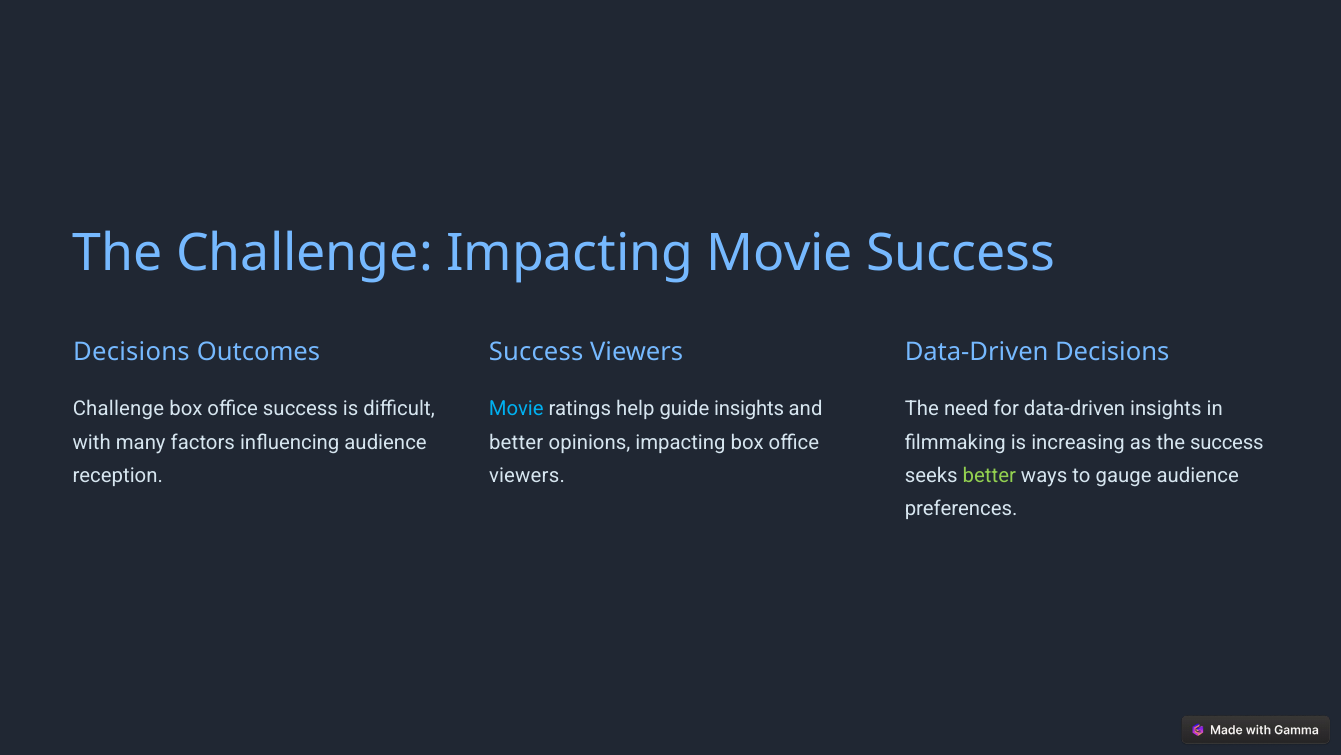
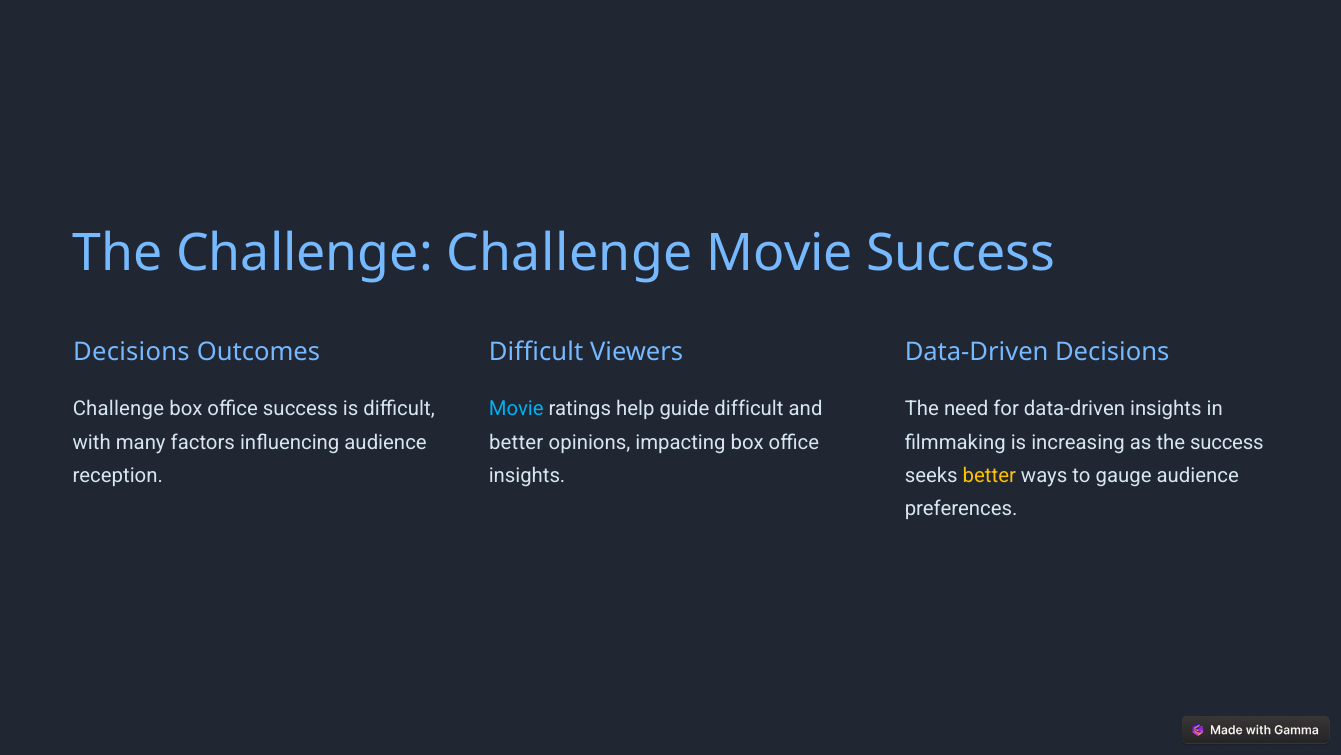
Challenge Impacting: Impacting -> Challenge (570, 253)
Success: Success -> Difficult (536, 352)
guide insights: insights -> difficult (749, 409)
viewers: viewers -> insights (527, 475)
better colour: light green -> yellow (989, 475)
